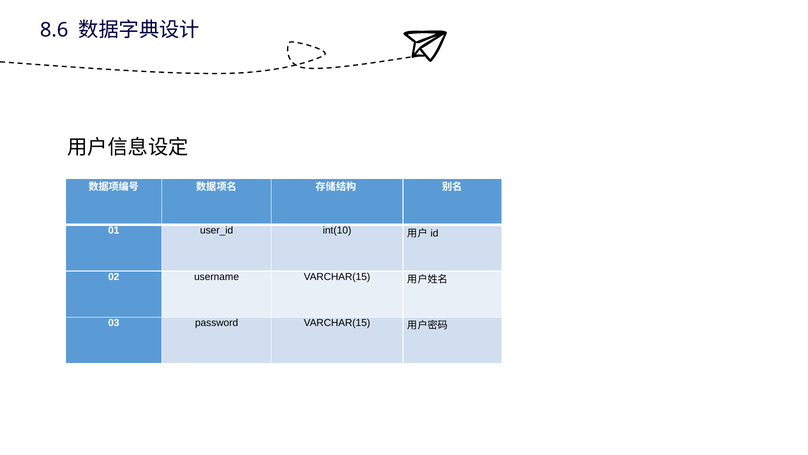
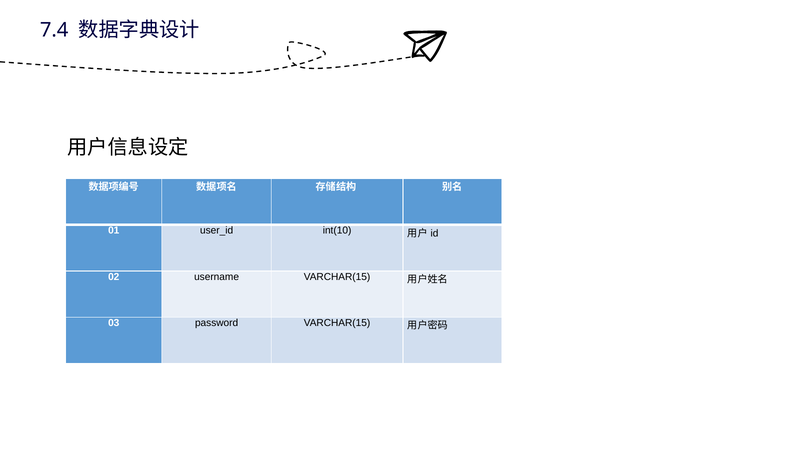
8.6: 8.6 -> 7.4 (54, 30)
